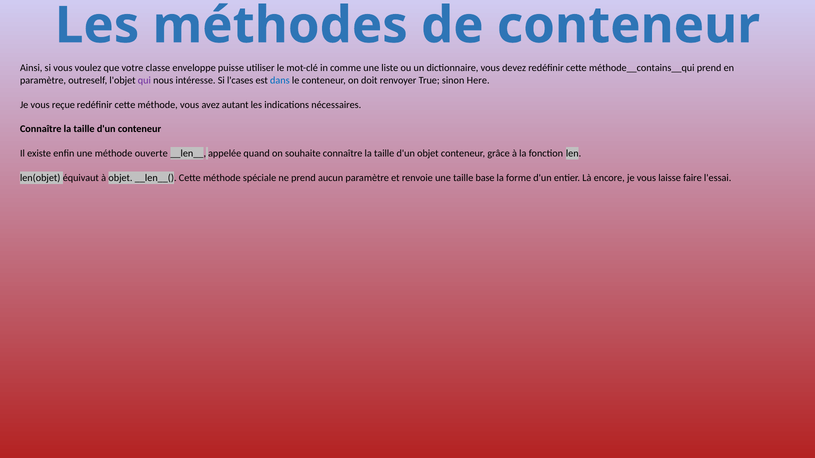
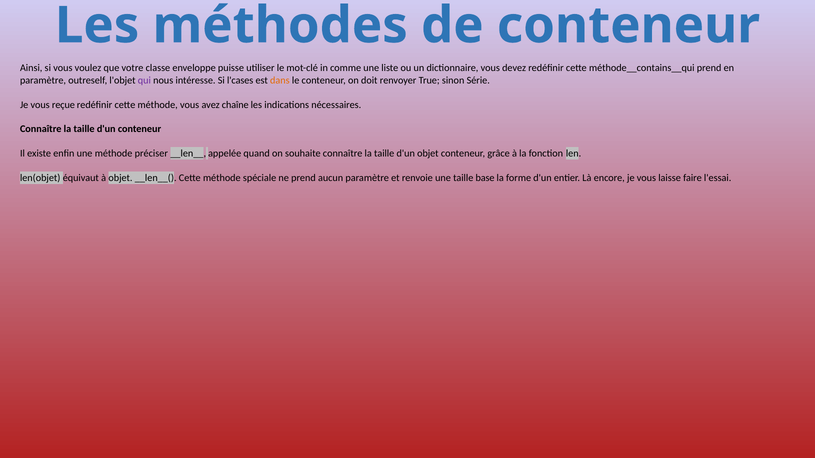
dans colour: blue -> orange (280, 80)
Here: Here -> Série (478, 80)
autant: autant -> chaîne (235, 105)
ouverte: ouverte -> préciser (151, 154)
